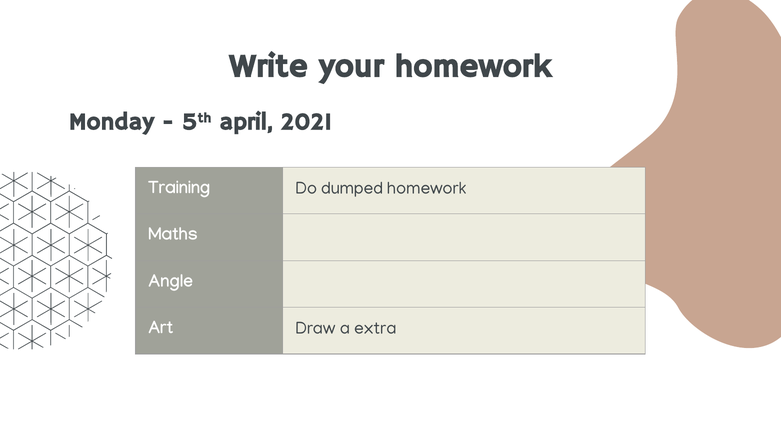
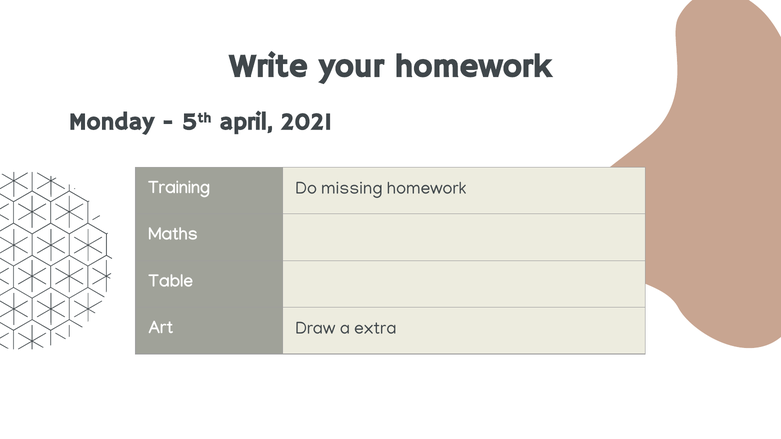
dumped: dumped -> missing (352, 188)
Angle: Angle -> Table (171, 281)
